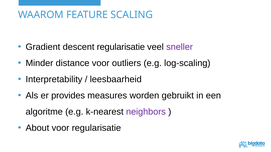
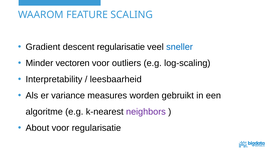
sneller colour: purple -> blue (180, 47)
distance: distance -> vectoren (73, 63)
provides: provides -> variance (68, 96)
